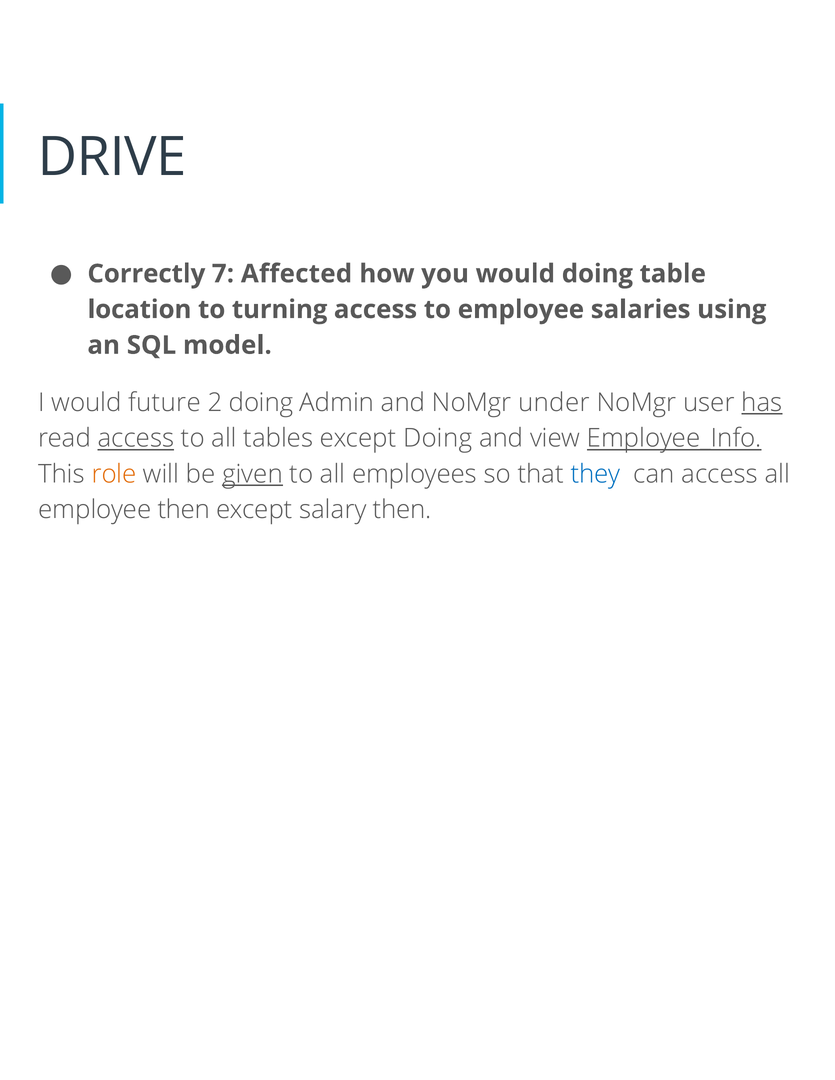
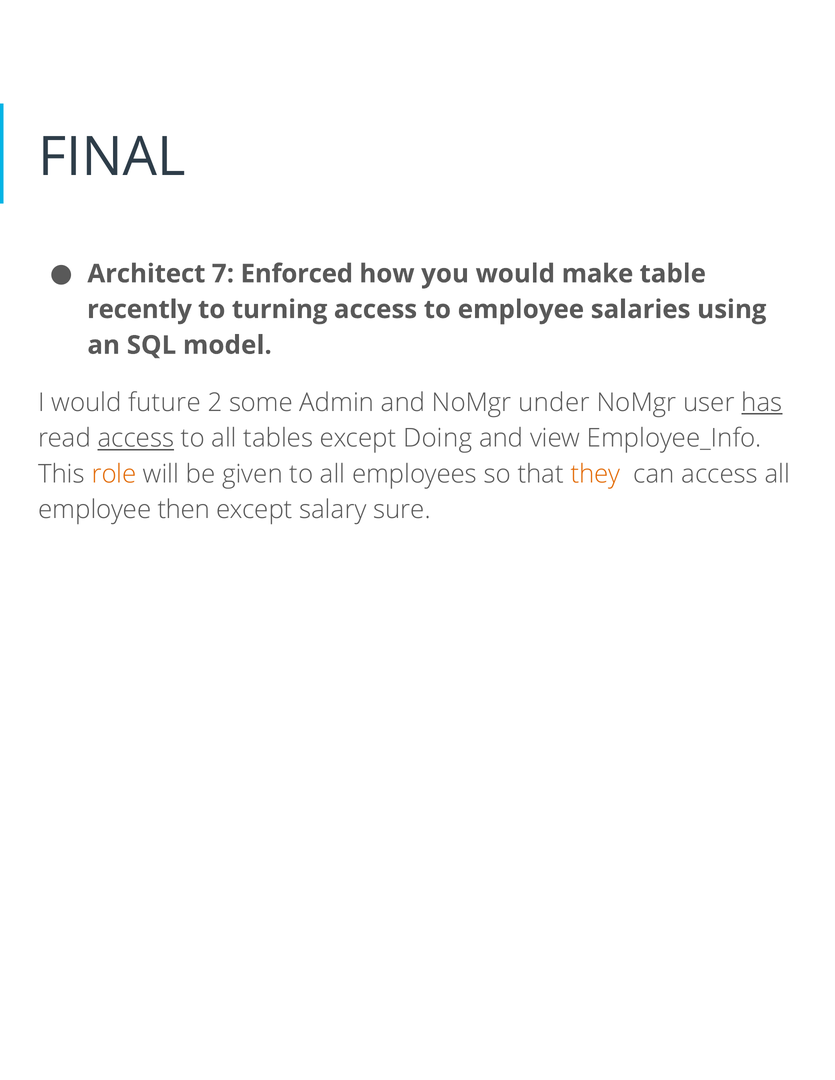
DRIVE: DRIVE -> FINAL (112, 157)
Correctly: Correctly -> Architect (146, 274)
Affected: Affected -> Enforced (297, 274)
would doing: doing -> make (597, 274)
location: location -> recently (139, 310)
2 doing: doing -> some (261, 403)
Employee_Info underline: present -> none (674, 439)
given underline: present -> none (252, 474)
they colour: blue -> orange (595, 474)
salary then: then -> sure (402, 510)
